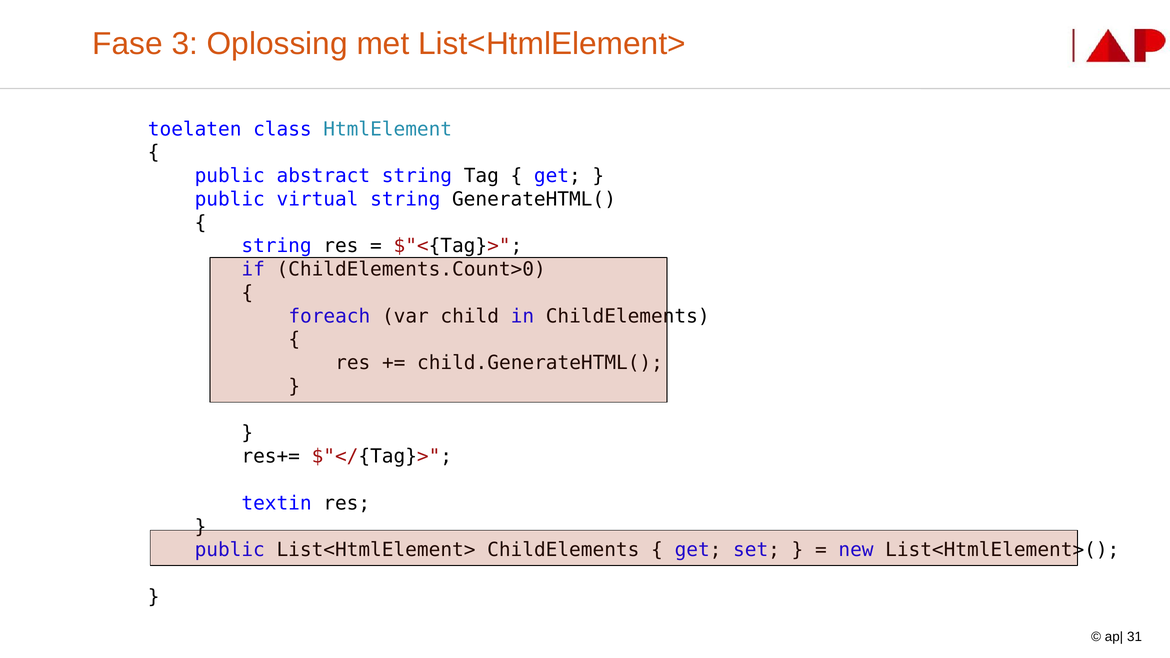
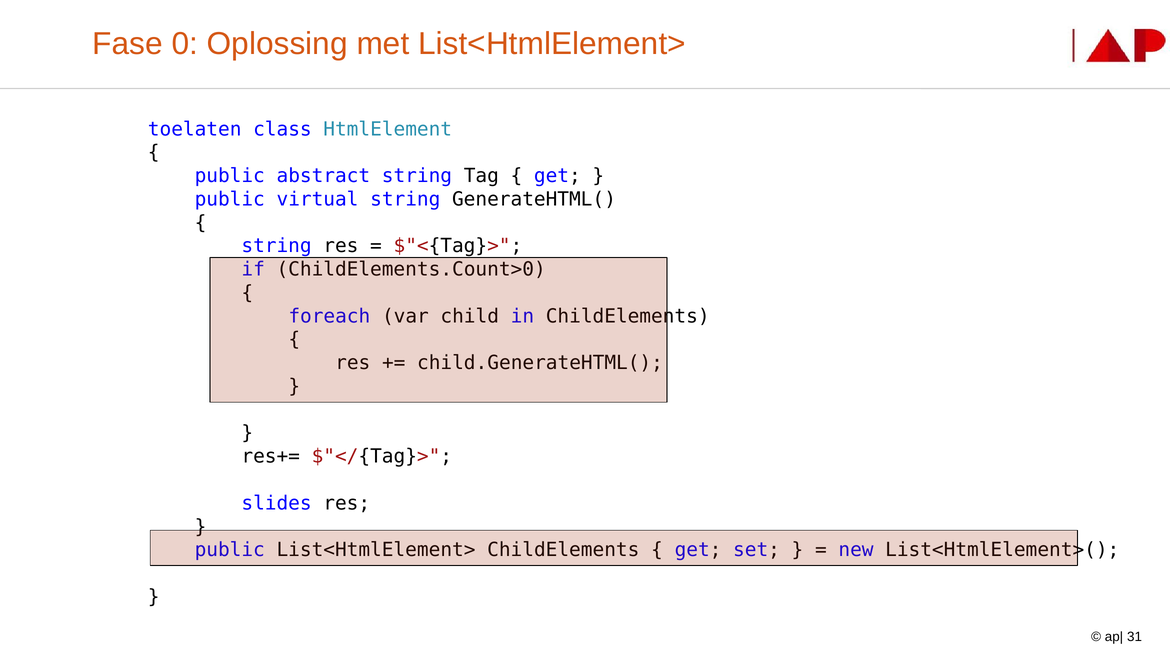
3: 3 -> 0 (185, 44)
textin: textin -> slides (277, 503)
